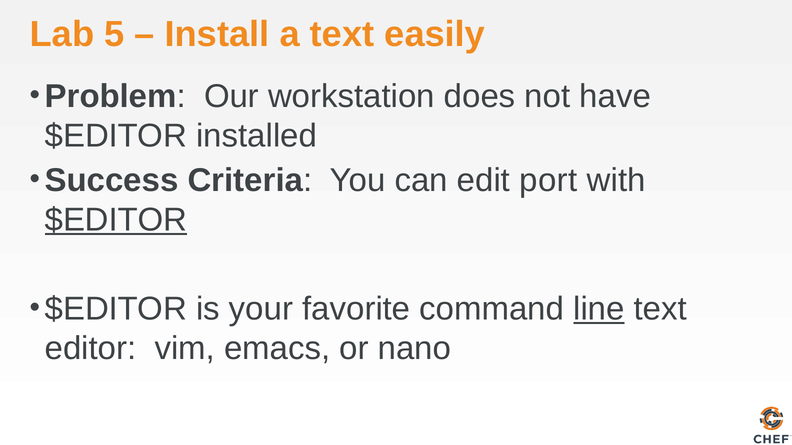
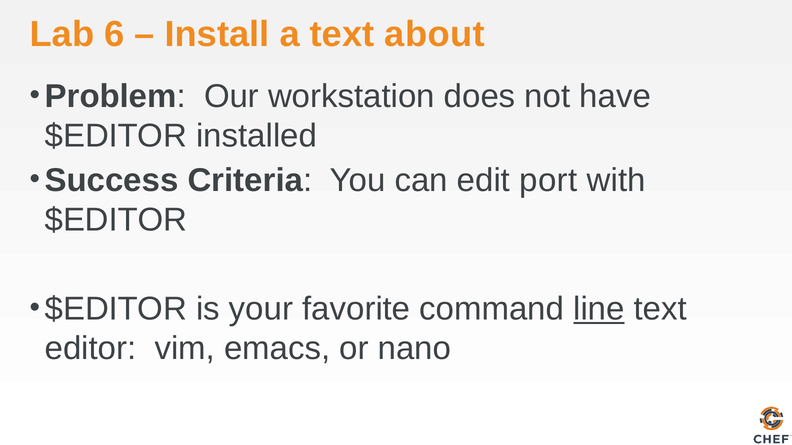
5: 5 -> 6 (114, 34)
easily: easily -> about (435, 34)
$EDITOR underline: present -> none (116, 220)
